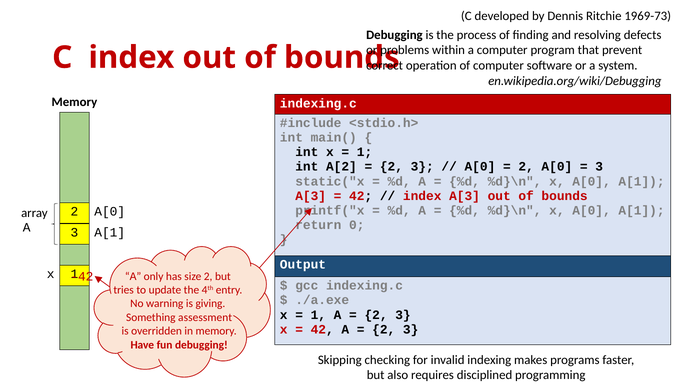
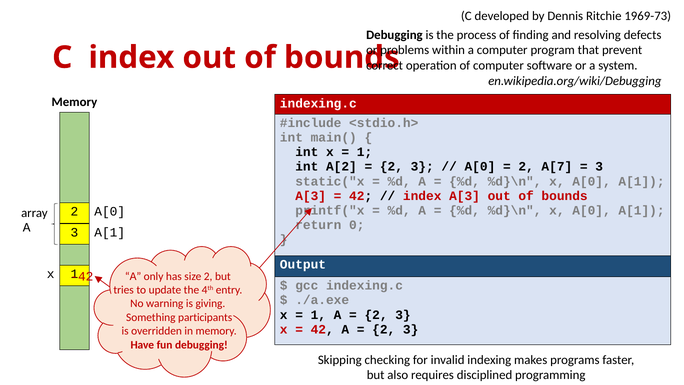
A[0: A[0 -> A[7 (557, 167)
assessment: assessment -> participants (205, 317)
